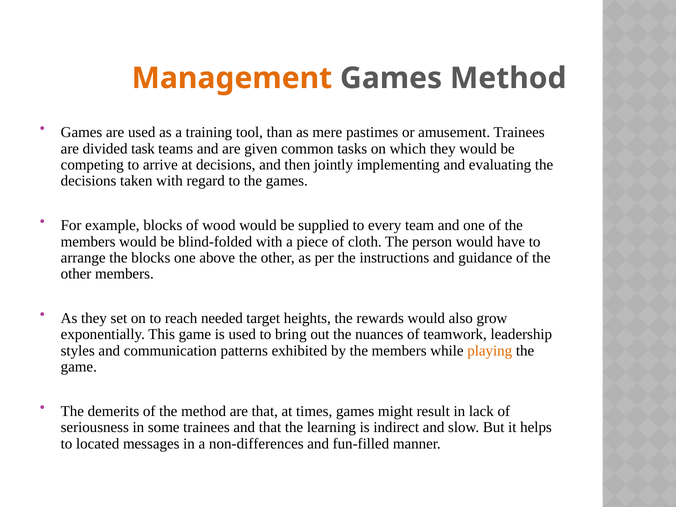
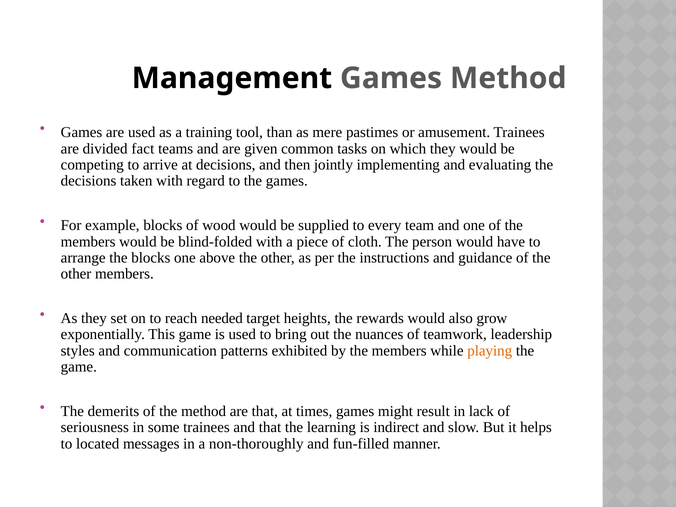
Management colour: orange -> black (232, 78)
task: task -> fact (143, 149)
non-differences: non-differences -> non-thoroughly (256, 444)
